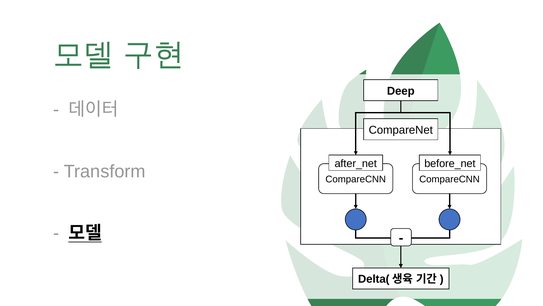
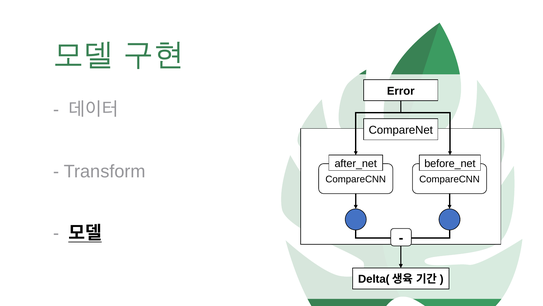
Deep: Deep -> Error (401, 91)
